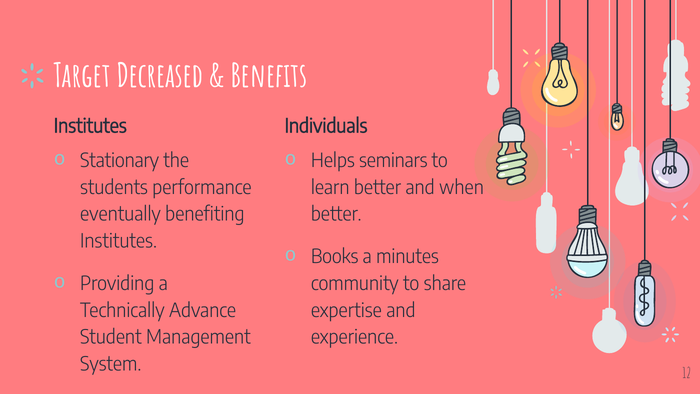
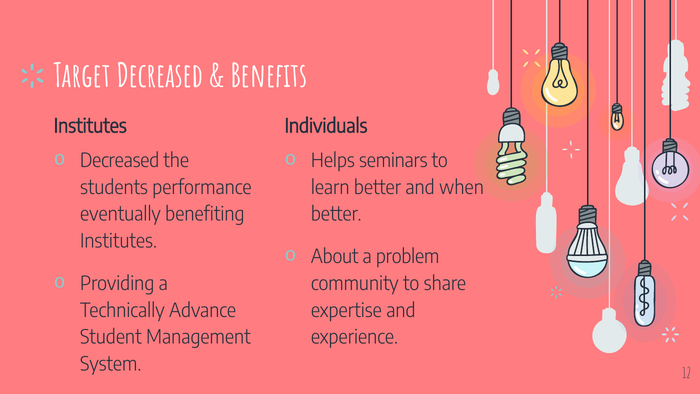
Stationary: Stationary -> Decreased (120, 161)
Books: Books -> About (335, 257)
minutes: minutes -> problem (408, 257)
